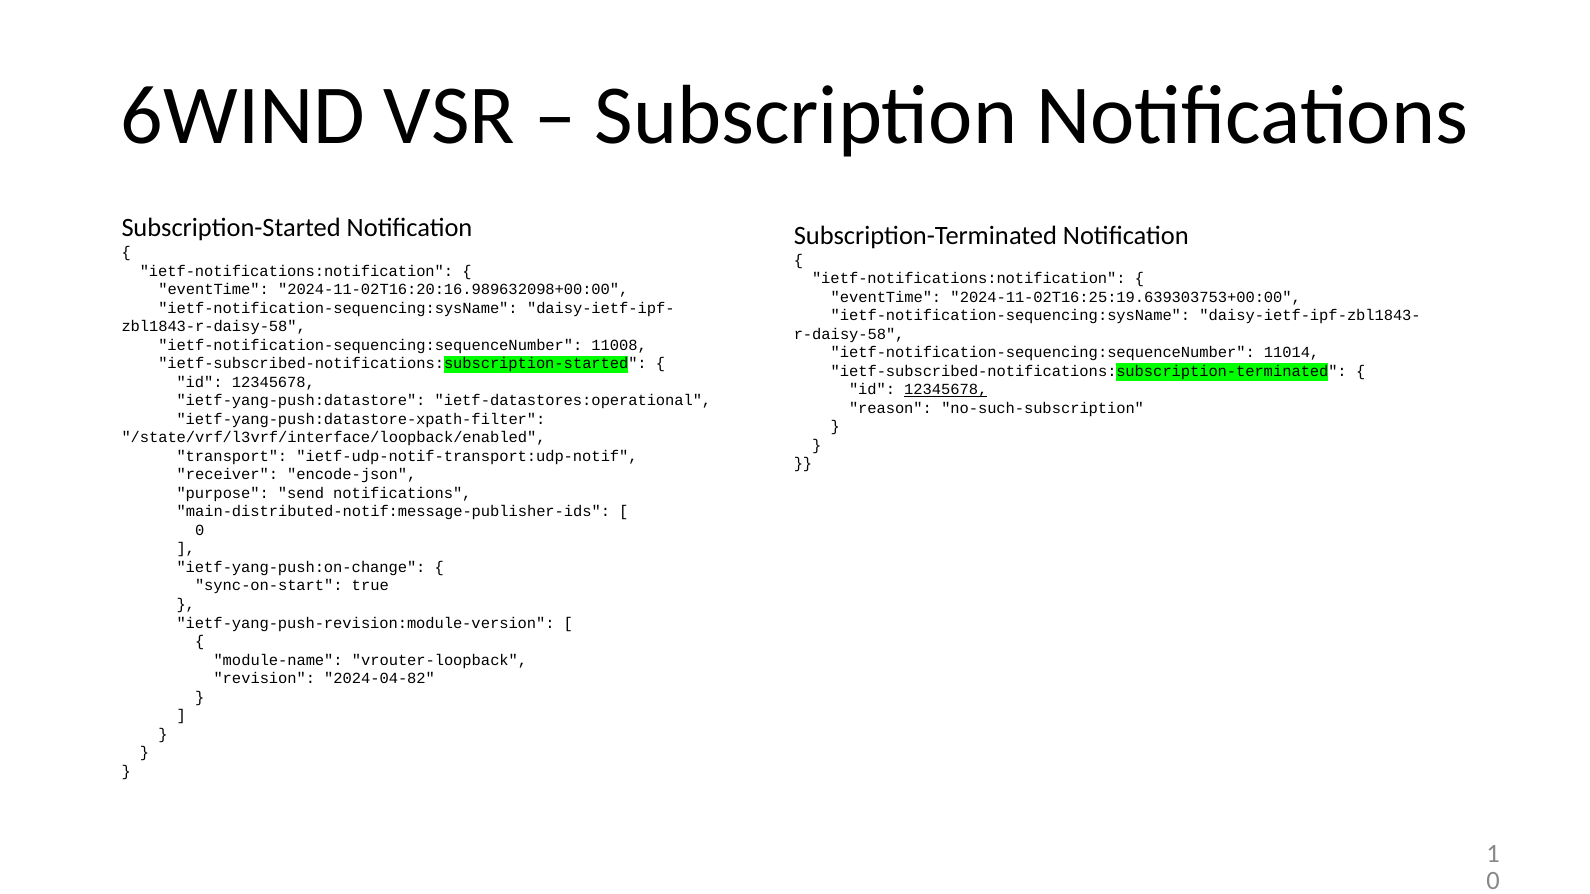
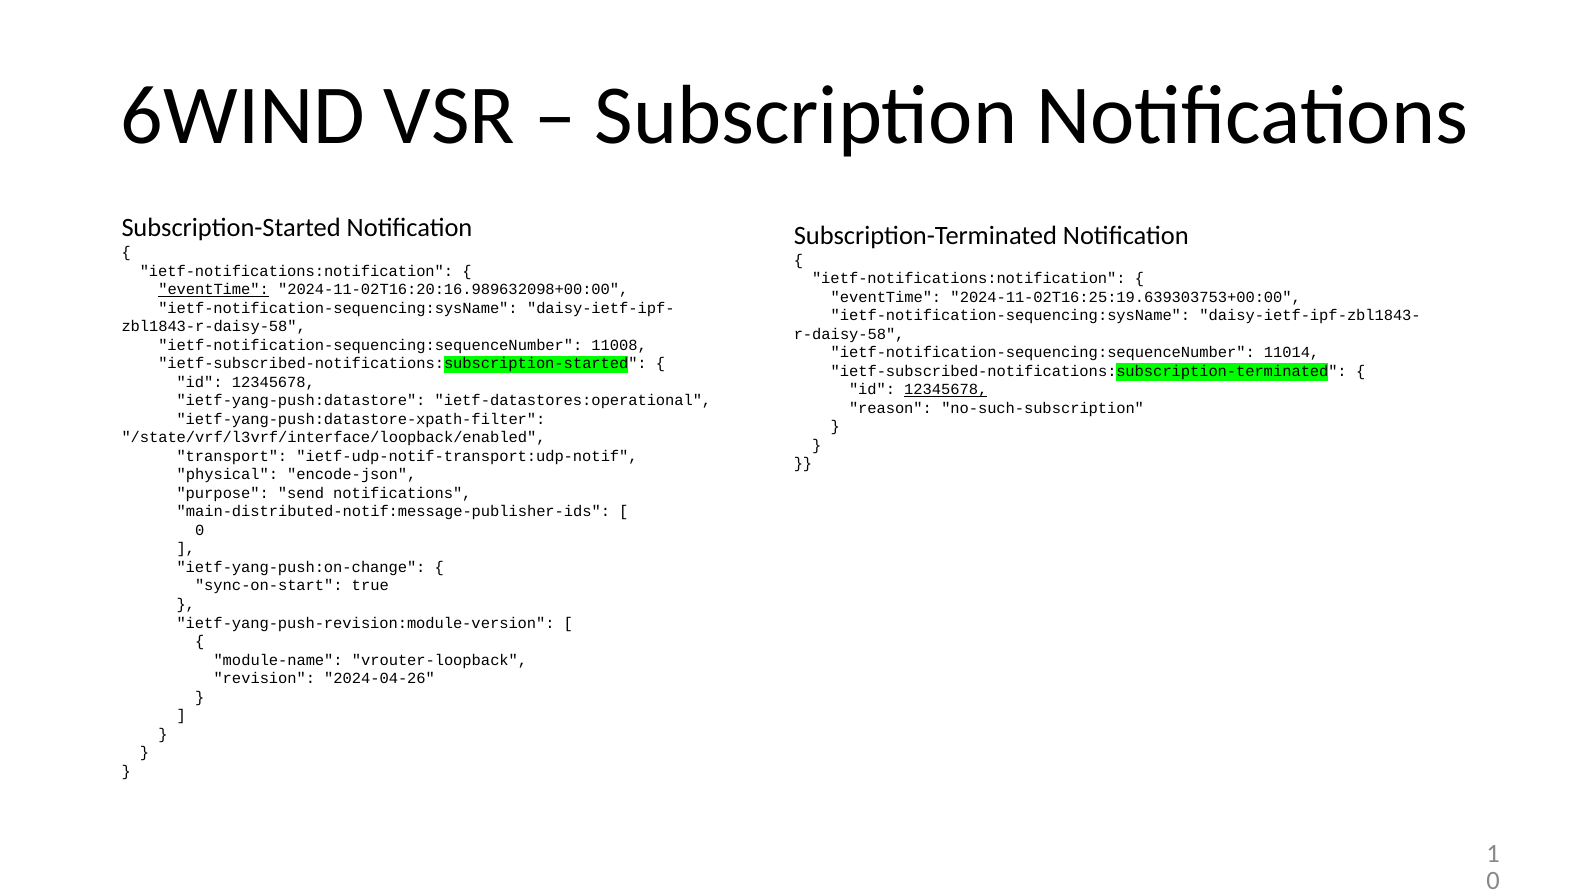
eventTime underline: none -> present (214, 290)
receiver: receiver -> physical (227, 475)
2024-04-82: 2024-04-82 -> 2024-04-26 (380, 679)
